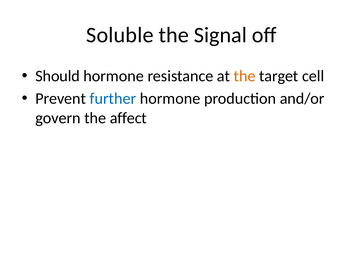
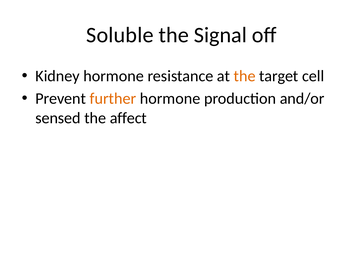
Should: Should -> Kidney (58, 76)
further colour: blue -> orange (113, 99)
govern: govern -> sensed (58, 118)
